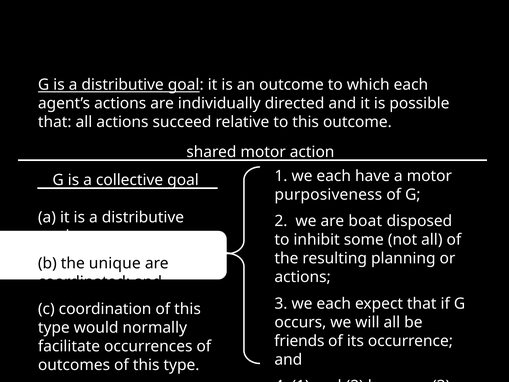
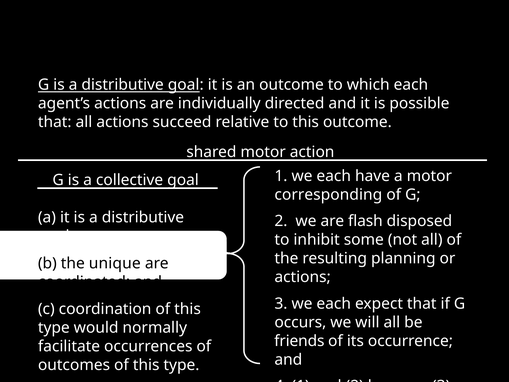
purposiveness: purposiveness -> corresponding (328, 195)
boat: boat -> flash (365, 221)
